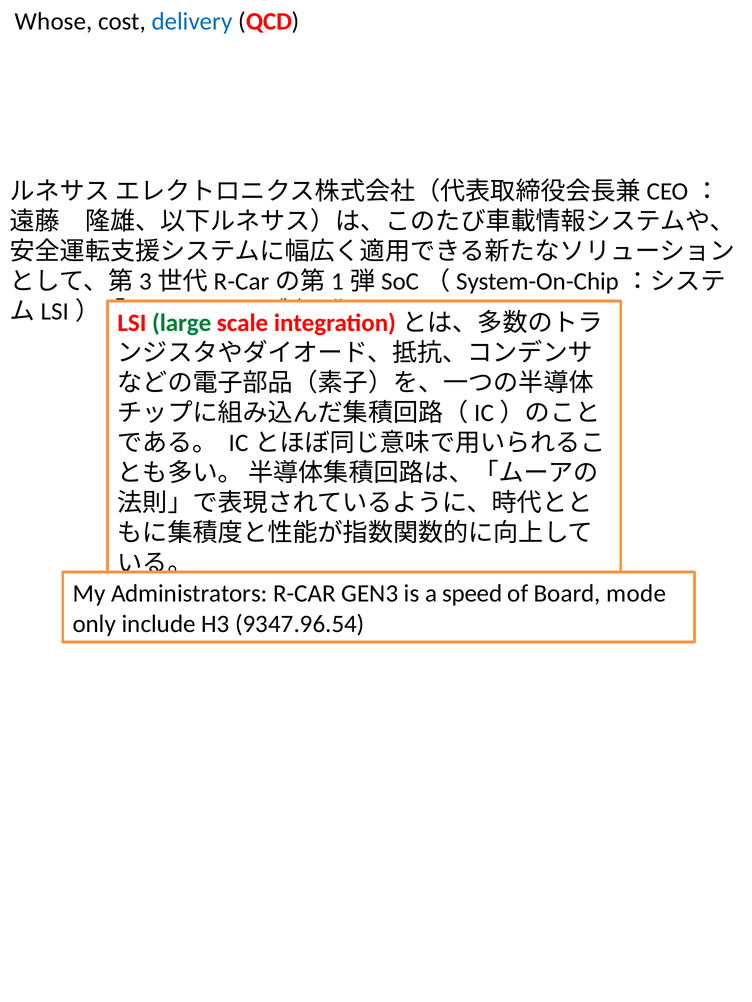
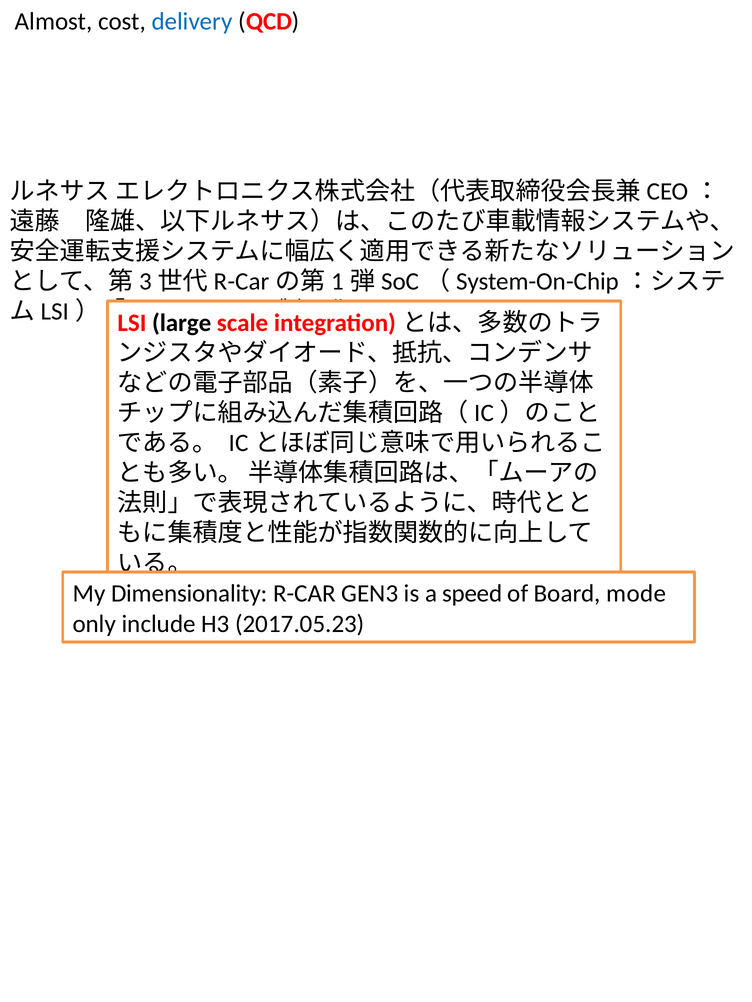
Whose: Whose -> Almost (54, 22)
large colour: green -> black (182, 323)
Administrators: Administrators -> Dimensionality (189, 594)
9347.96.54: 9347.96.54 -> 2017.05.23 (300, 624)
